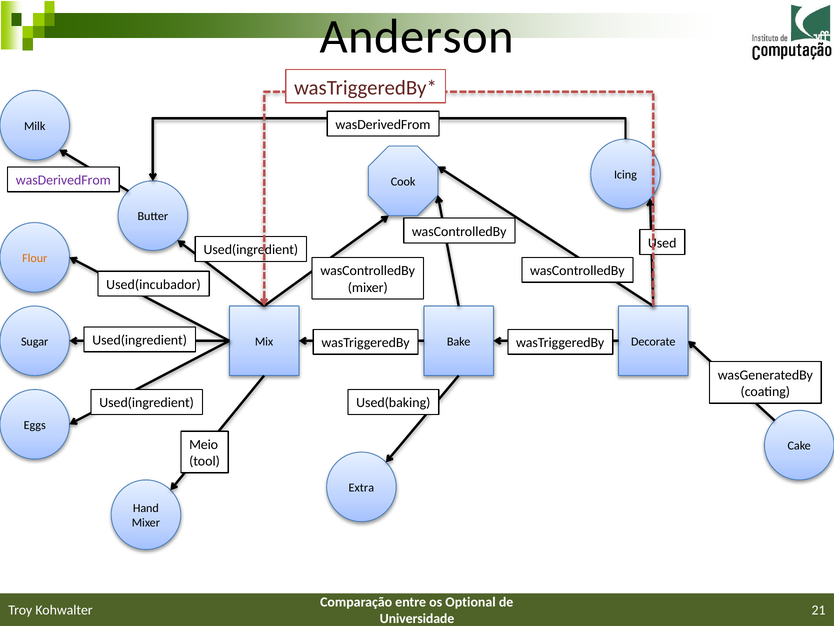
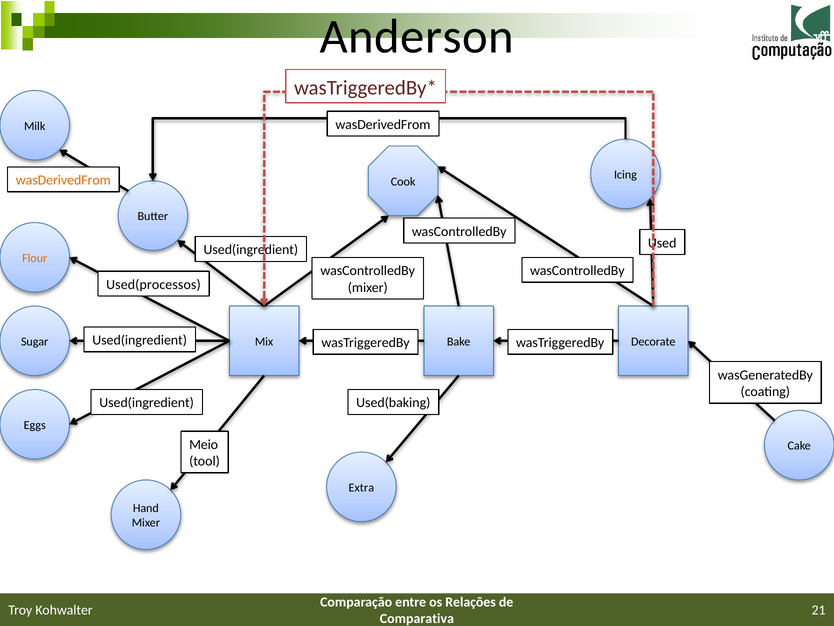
wasDerivedFrom colour: purple -> orange (63, 180)
Used(incubador: Used(incubador -> Used(processos (153, 284)
Optional: Optional -> Relações (471, 601)
Universidade: Universidade -> Comparativa (417, 618)
